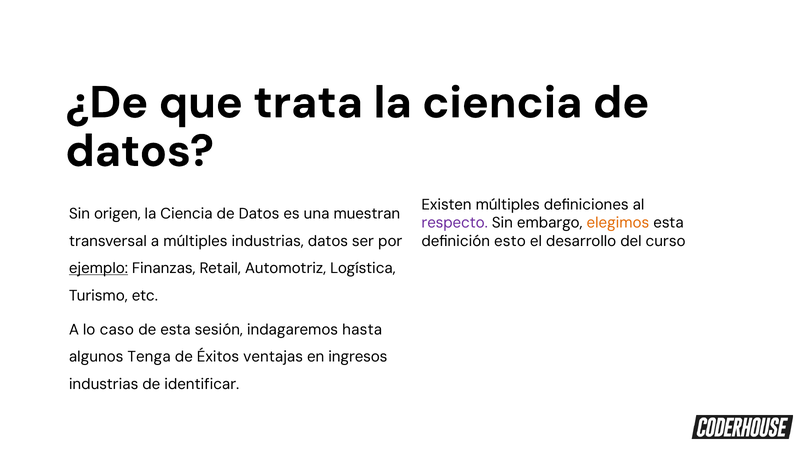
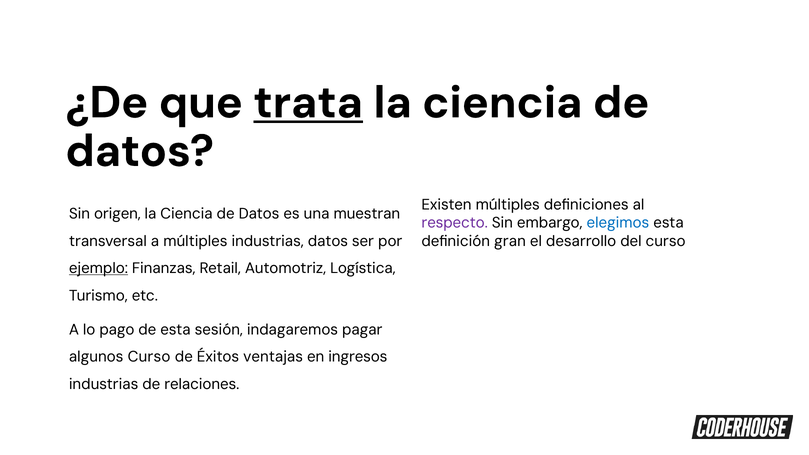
trata underline: none -> present (308, 103)
elegimos colour: orange -> blue (618, 223)
esto: esto -> gran (510, 241)
caso: caso -> pago (117, 330)
hasta: hasta -> pagar (362, 330)
algunos Tenga: Tenga -> Curso (149, 357)
identificar: identificar -> relaciones (202, 384)
